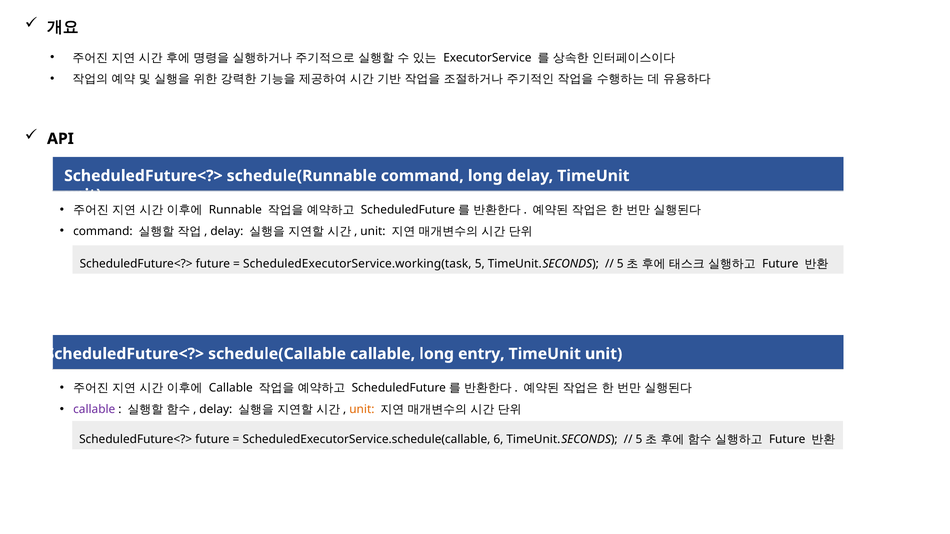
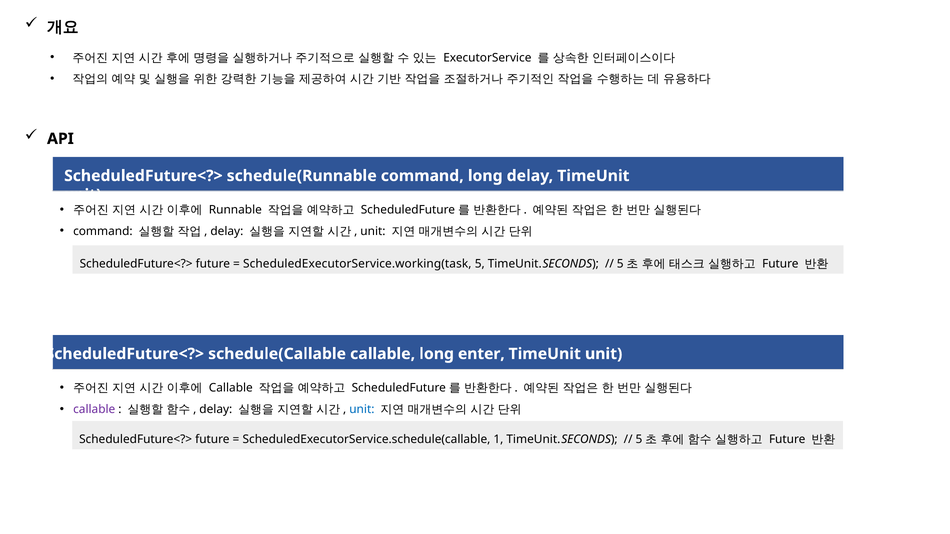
entry: entry -> enter (481, 354)
unit colour: orange -> blue (362, 410)
6: 6 -> 1 (498, 440)
